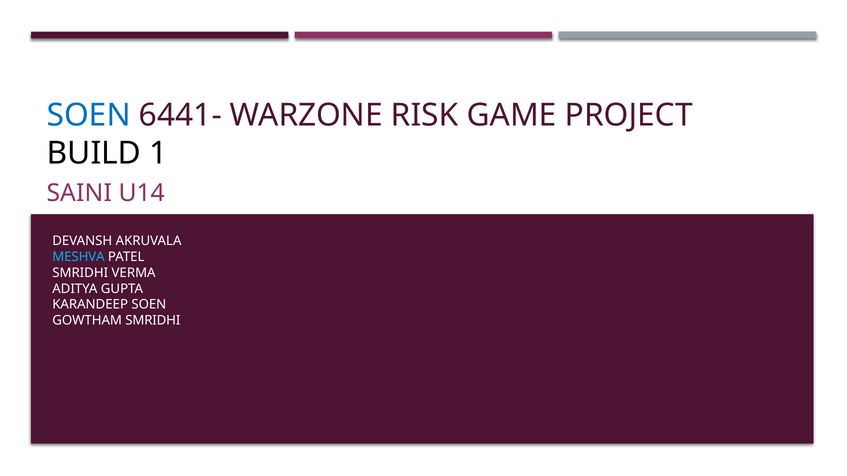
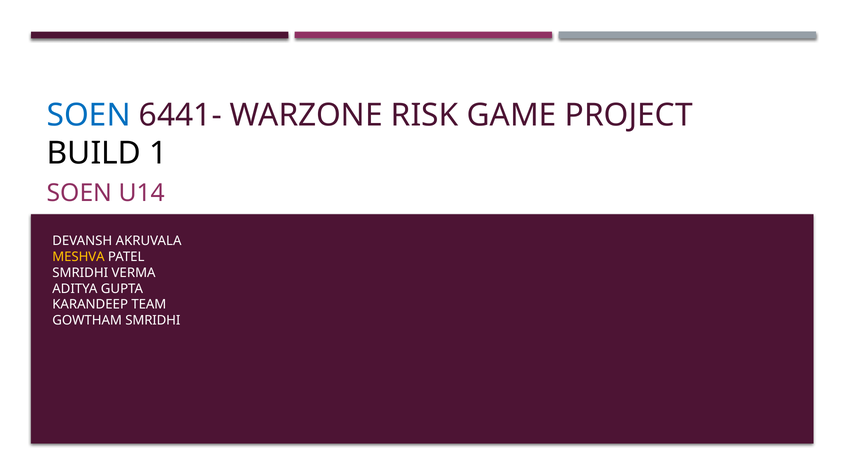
SAINI: SAINI -> SOEN (79, 193)
MESHVA colour: light blue -> yellow (78, 257)
KARANDEEP SOEN: SOEN -> TEAM (149, 305)
